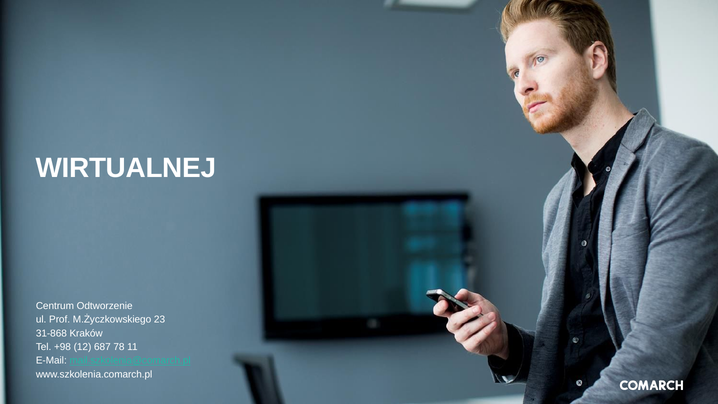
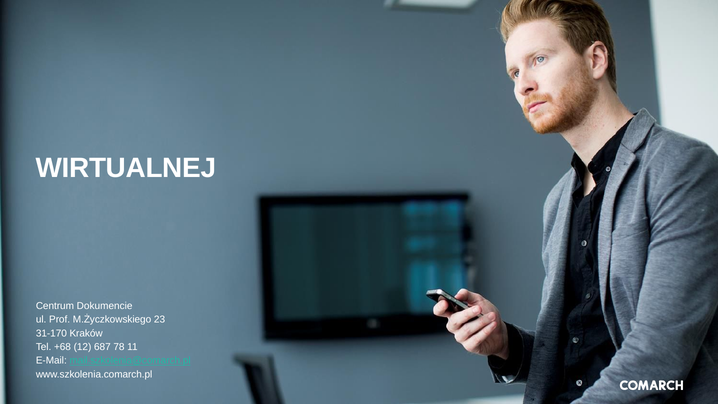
Odtworzenie: Odtworzenie -> Dokumencie (105, 306)
31-868: 31-868 -> 31-170 (51, 333)
+98: +98 -> +68 (63, 347)
